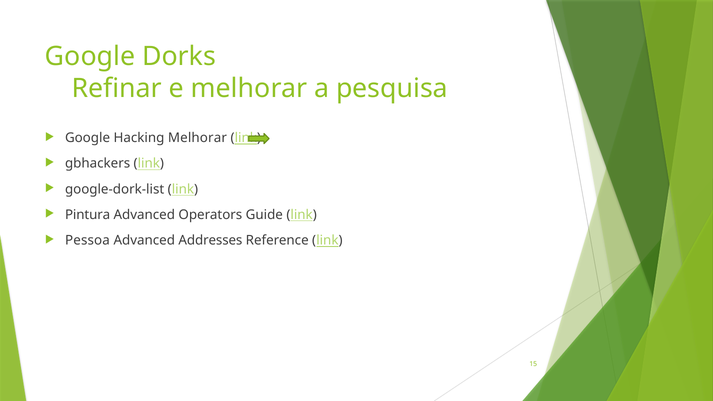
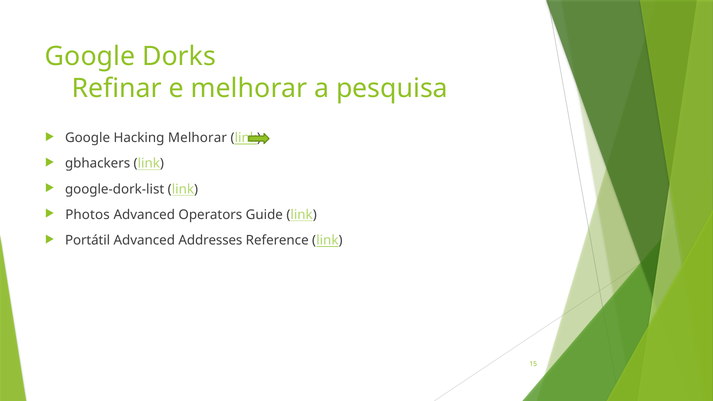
Pintura: Pintura -> Photos (87, 215)
Pessoa: Pessoa -> Portátil (88, 240)
